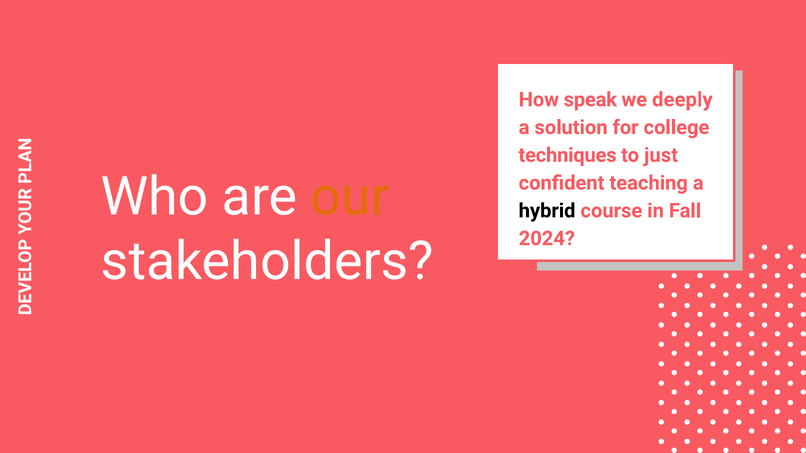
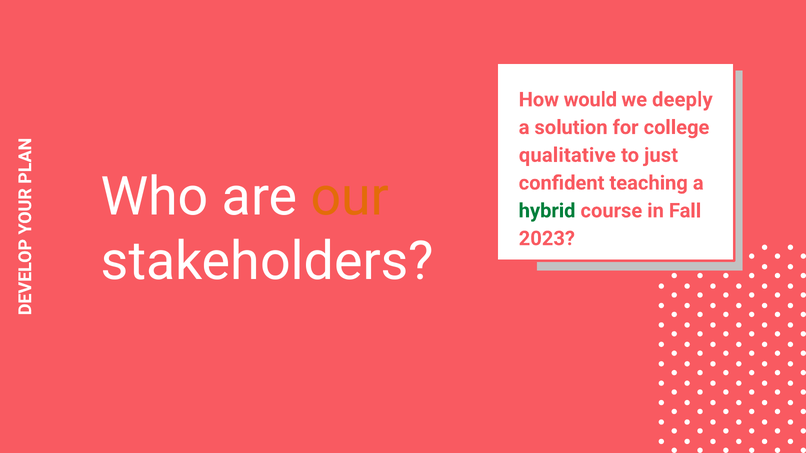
speak: speak -> would (590, 100)
techniques: techniques -> qualitative (567, 155)
hybrid colour: black -> green (547, 211)
2024: 2024 -> 2023 (547, 239)
